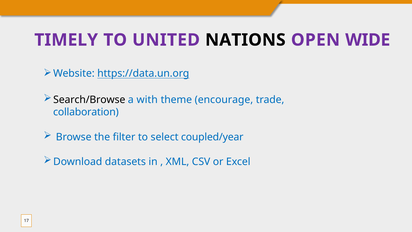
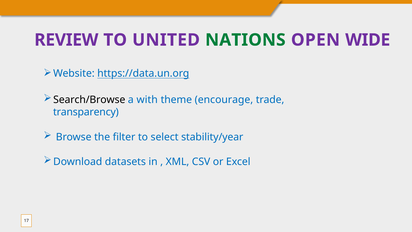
TIMELY: TIMELY -> REVIEW (66, 40)
NATIONS colour: black -> green (245, 40)
collaboration: collaboration -> transparency (86, 112)
coupled/year: coupled/year -> stability/year (212, 137)
